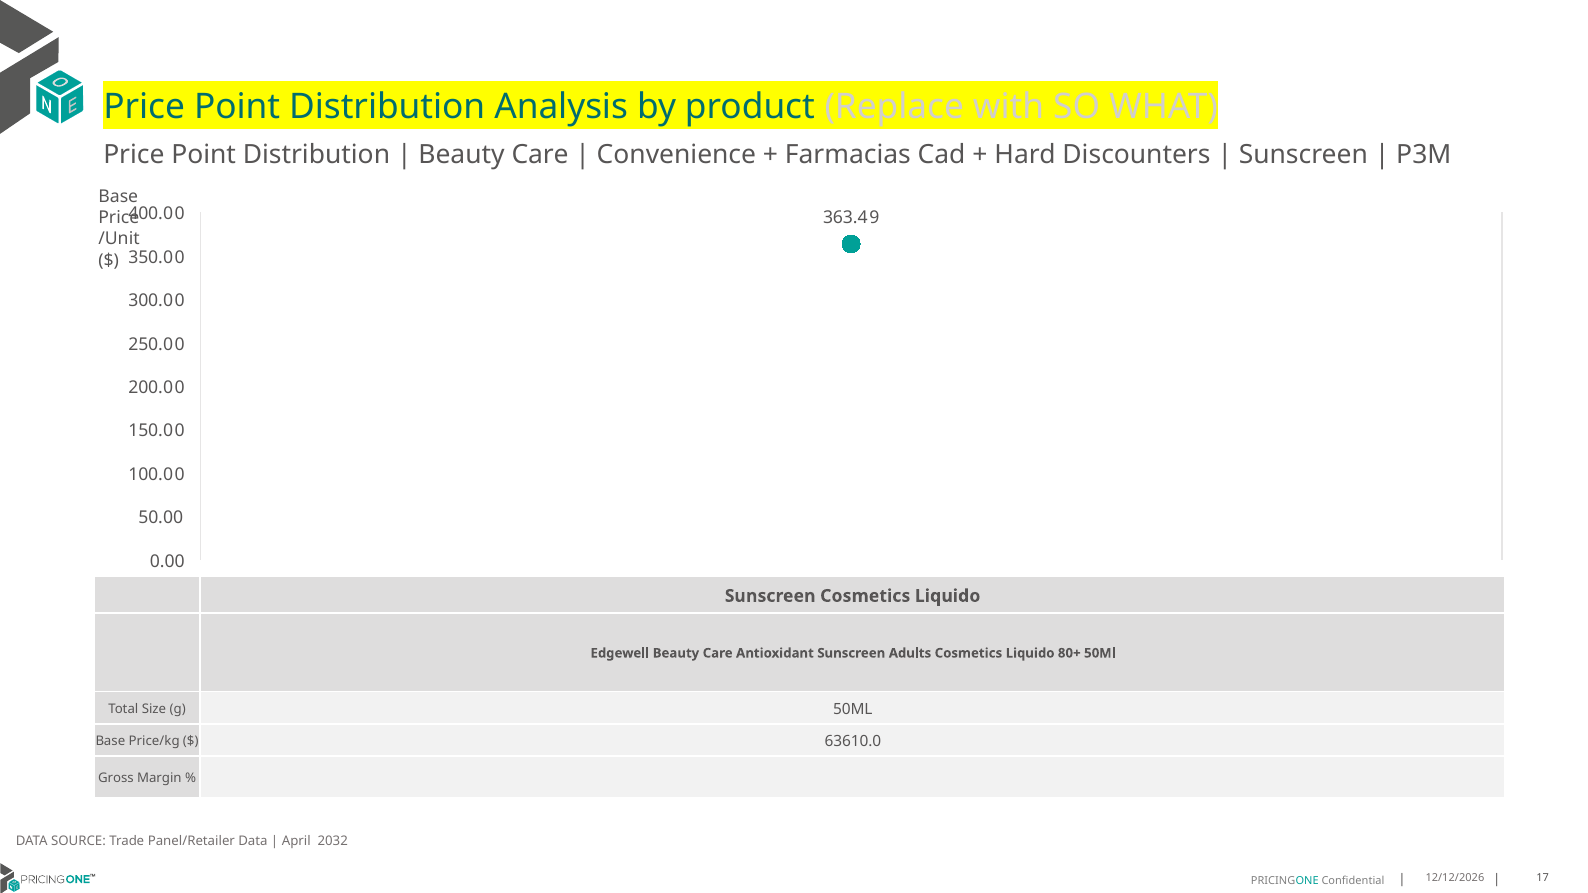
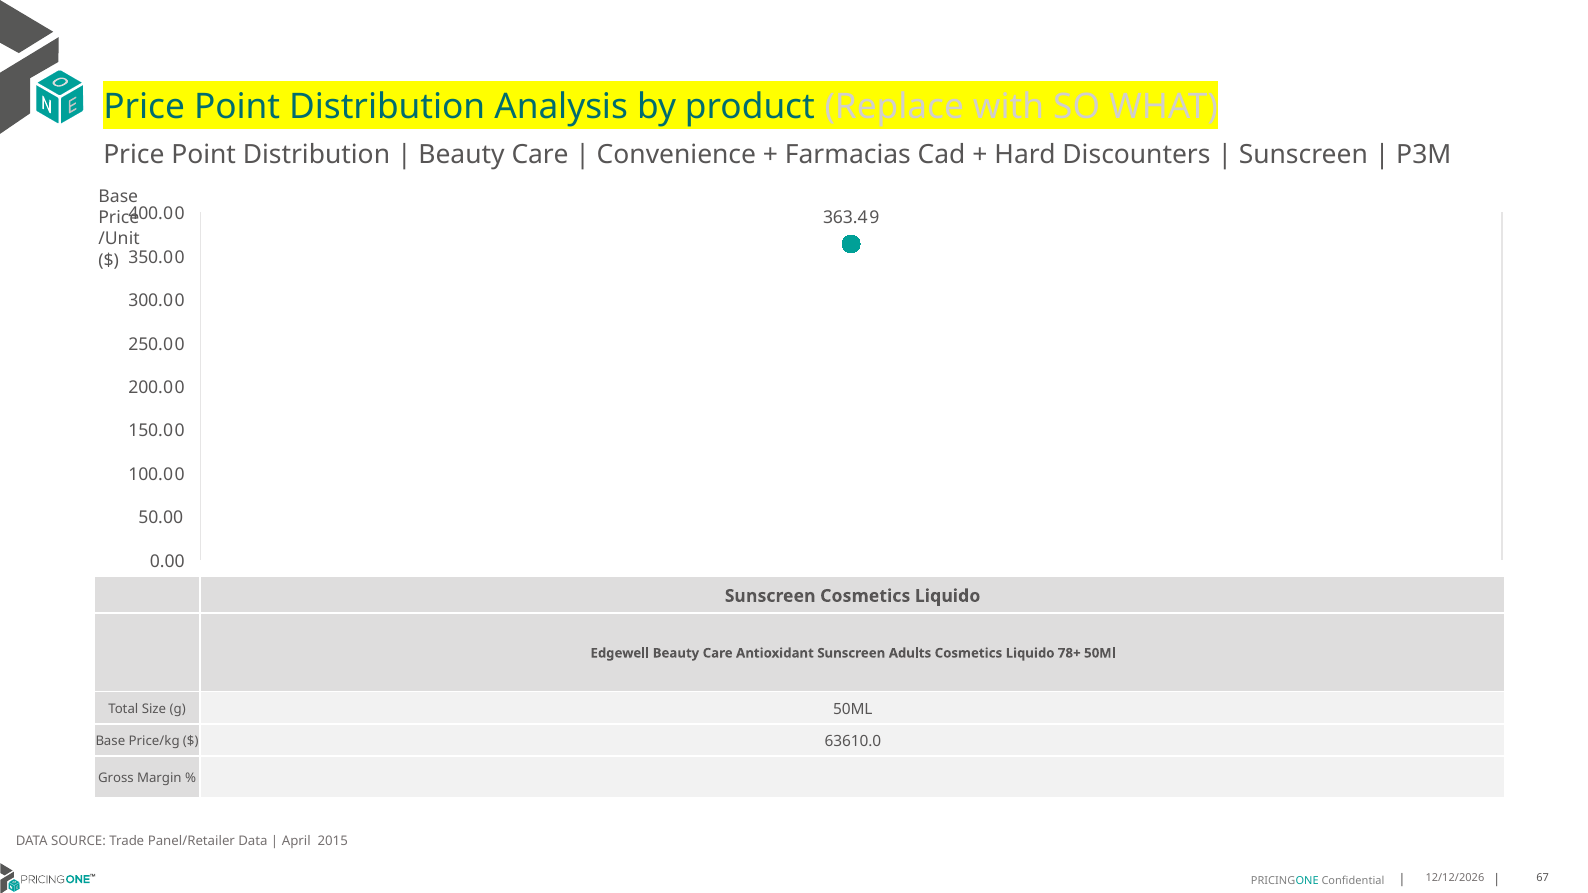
80+: 80+ -> 78+ (1069, 653)
2032: 2032 -> 2015 (333, 841)
17: 17 -> 67 (1543, 878)
